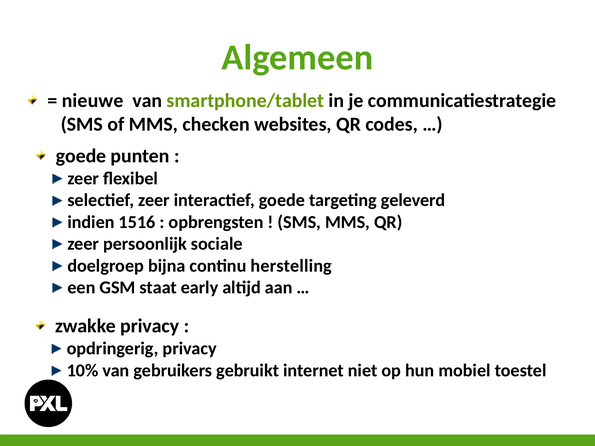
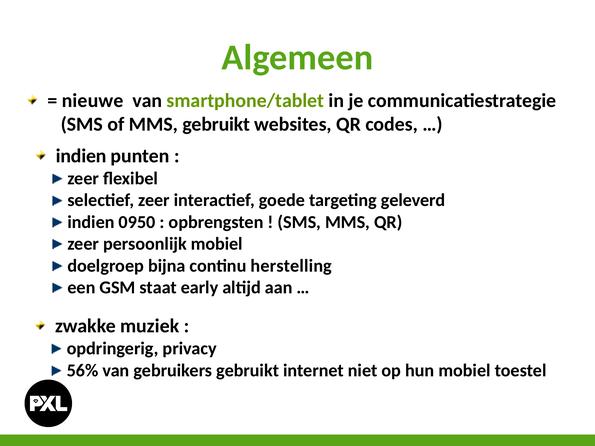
MMS checken: checken -> gebruikt (216, 124)
goede: goede -> indien (81, 156)
1516: 1516 -> 0950 (137, 222)
persoonlijk sociale: sociale -> mobiel (217, 244)
zwakke privacy: privacy -> muziek (150, 326)
10%: 10% -> 56% (83, 371)
